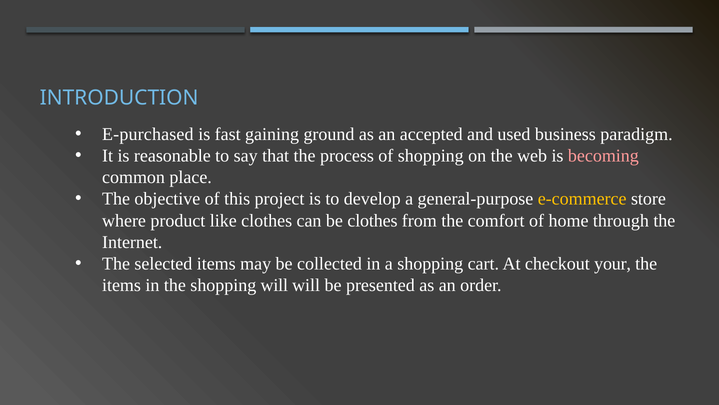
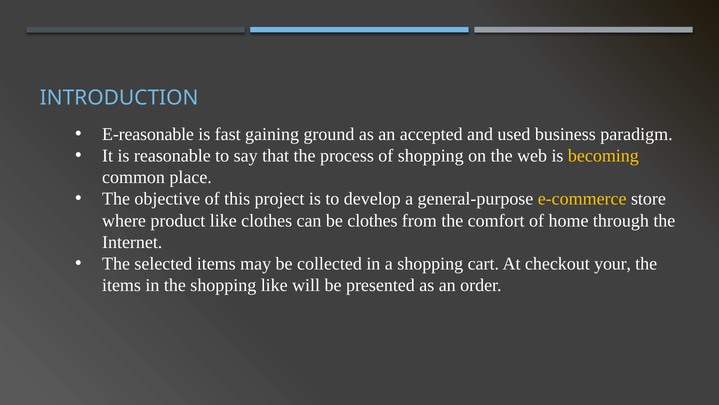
E-purchased: E-purchased -> E-reasonable (148, 134)
becoming colour: pink -> yellow (603, 156)
shopping will: will -> like (274, 285)
